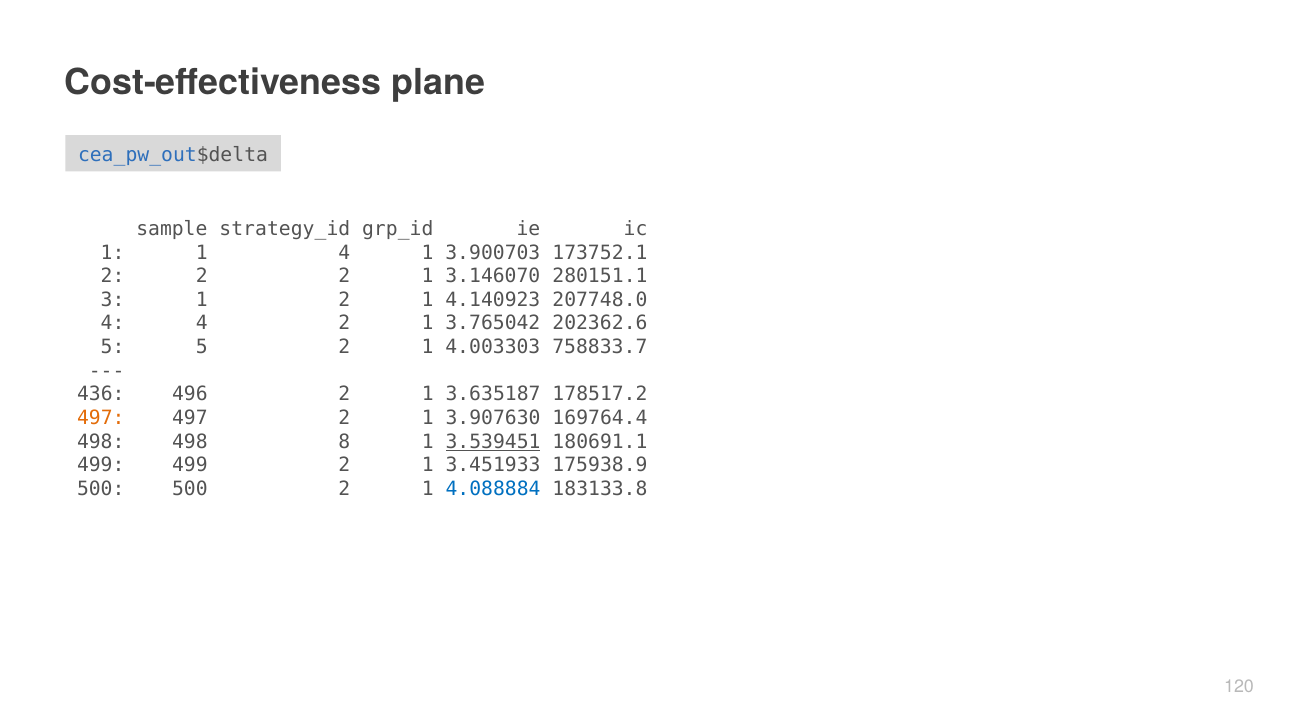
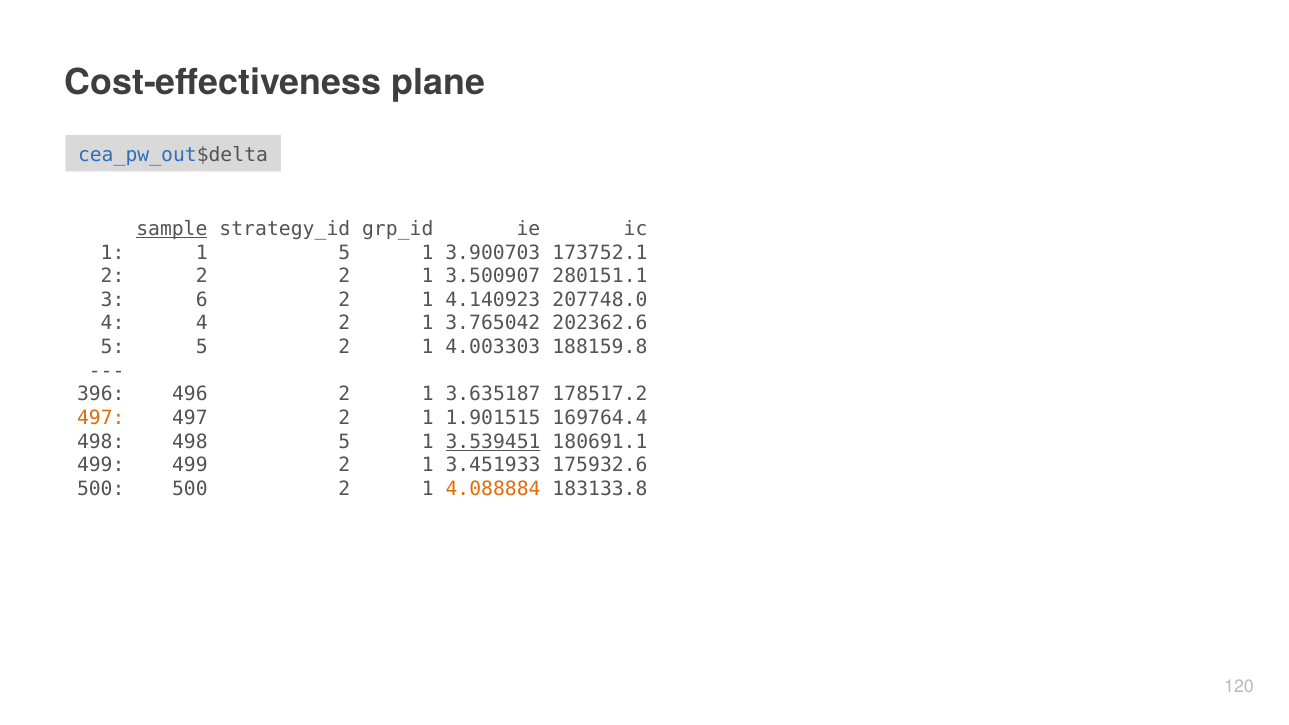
sample underline: none -> present (172, 229)
1 4: 4 -> 5 (344, 253)
3.146070: 3.146070 -> 3.500907 (493, 276)
3 1: 1 -> 6 (202, 300)
758833.7: 758833.7 -> 188159.8 (600, 347)
436: 436 -> 396 (101, 394)
3.907630: 3.907630 -> 1.901515 (493, 418)
498 8: 8 -> 5 (344, 442)
175938.9: 175938.9 -> 175932.6 (600, 465)
4.088884 colour: blue -> orange (493, 489)
